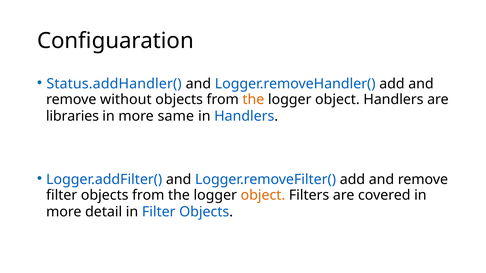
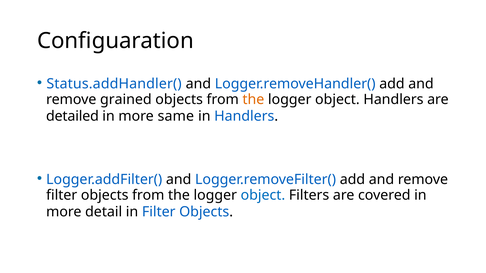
without: without -> grained (126, 100)
libraries: libraries -> detailed (72, 116)
object colour: orange -> blue (263, 195)
